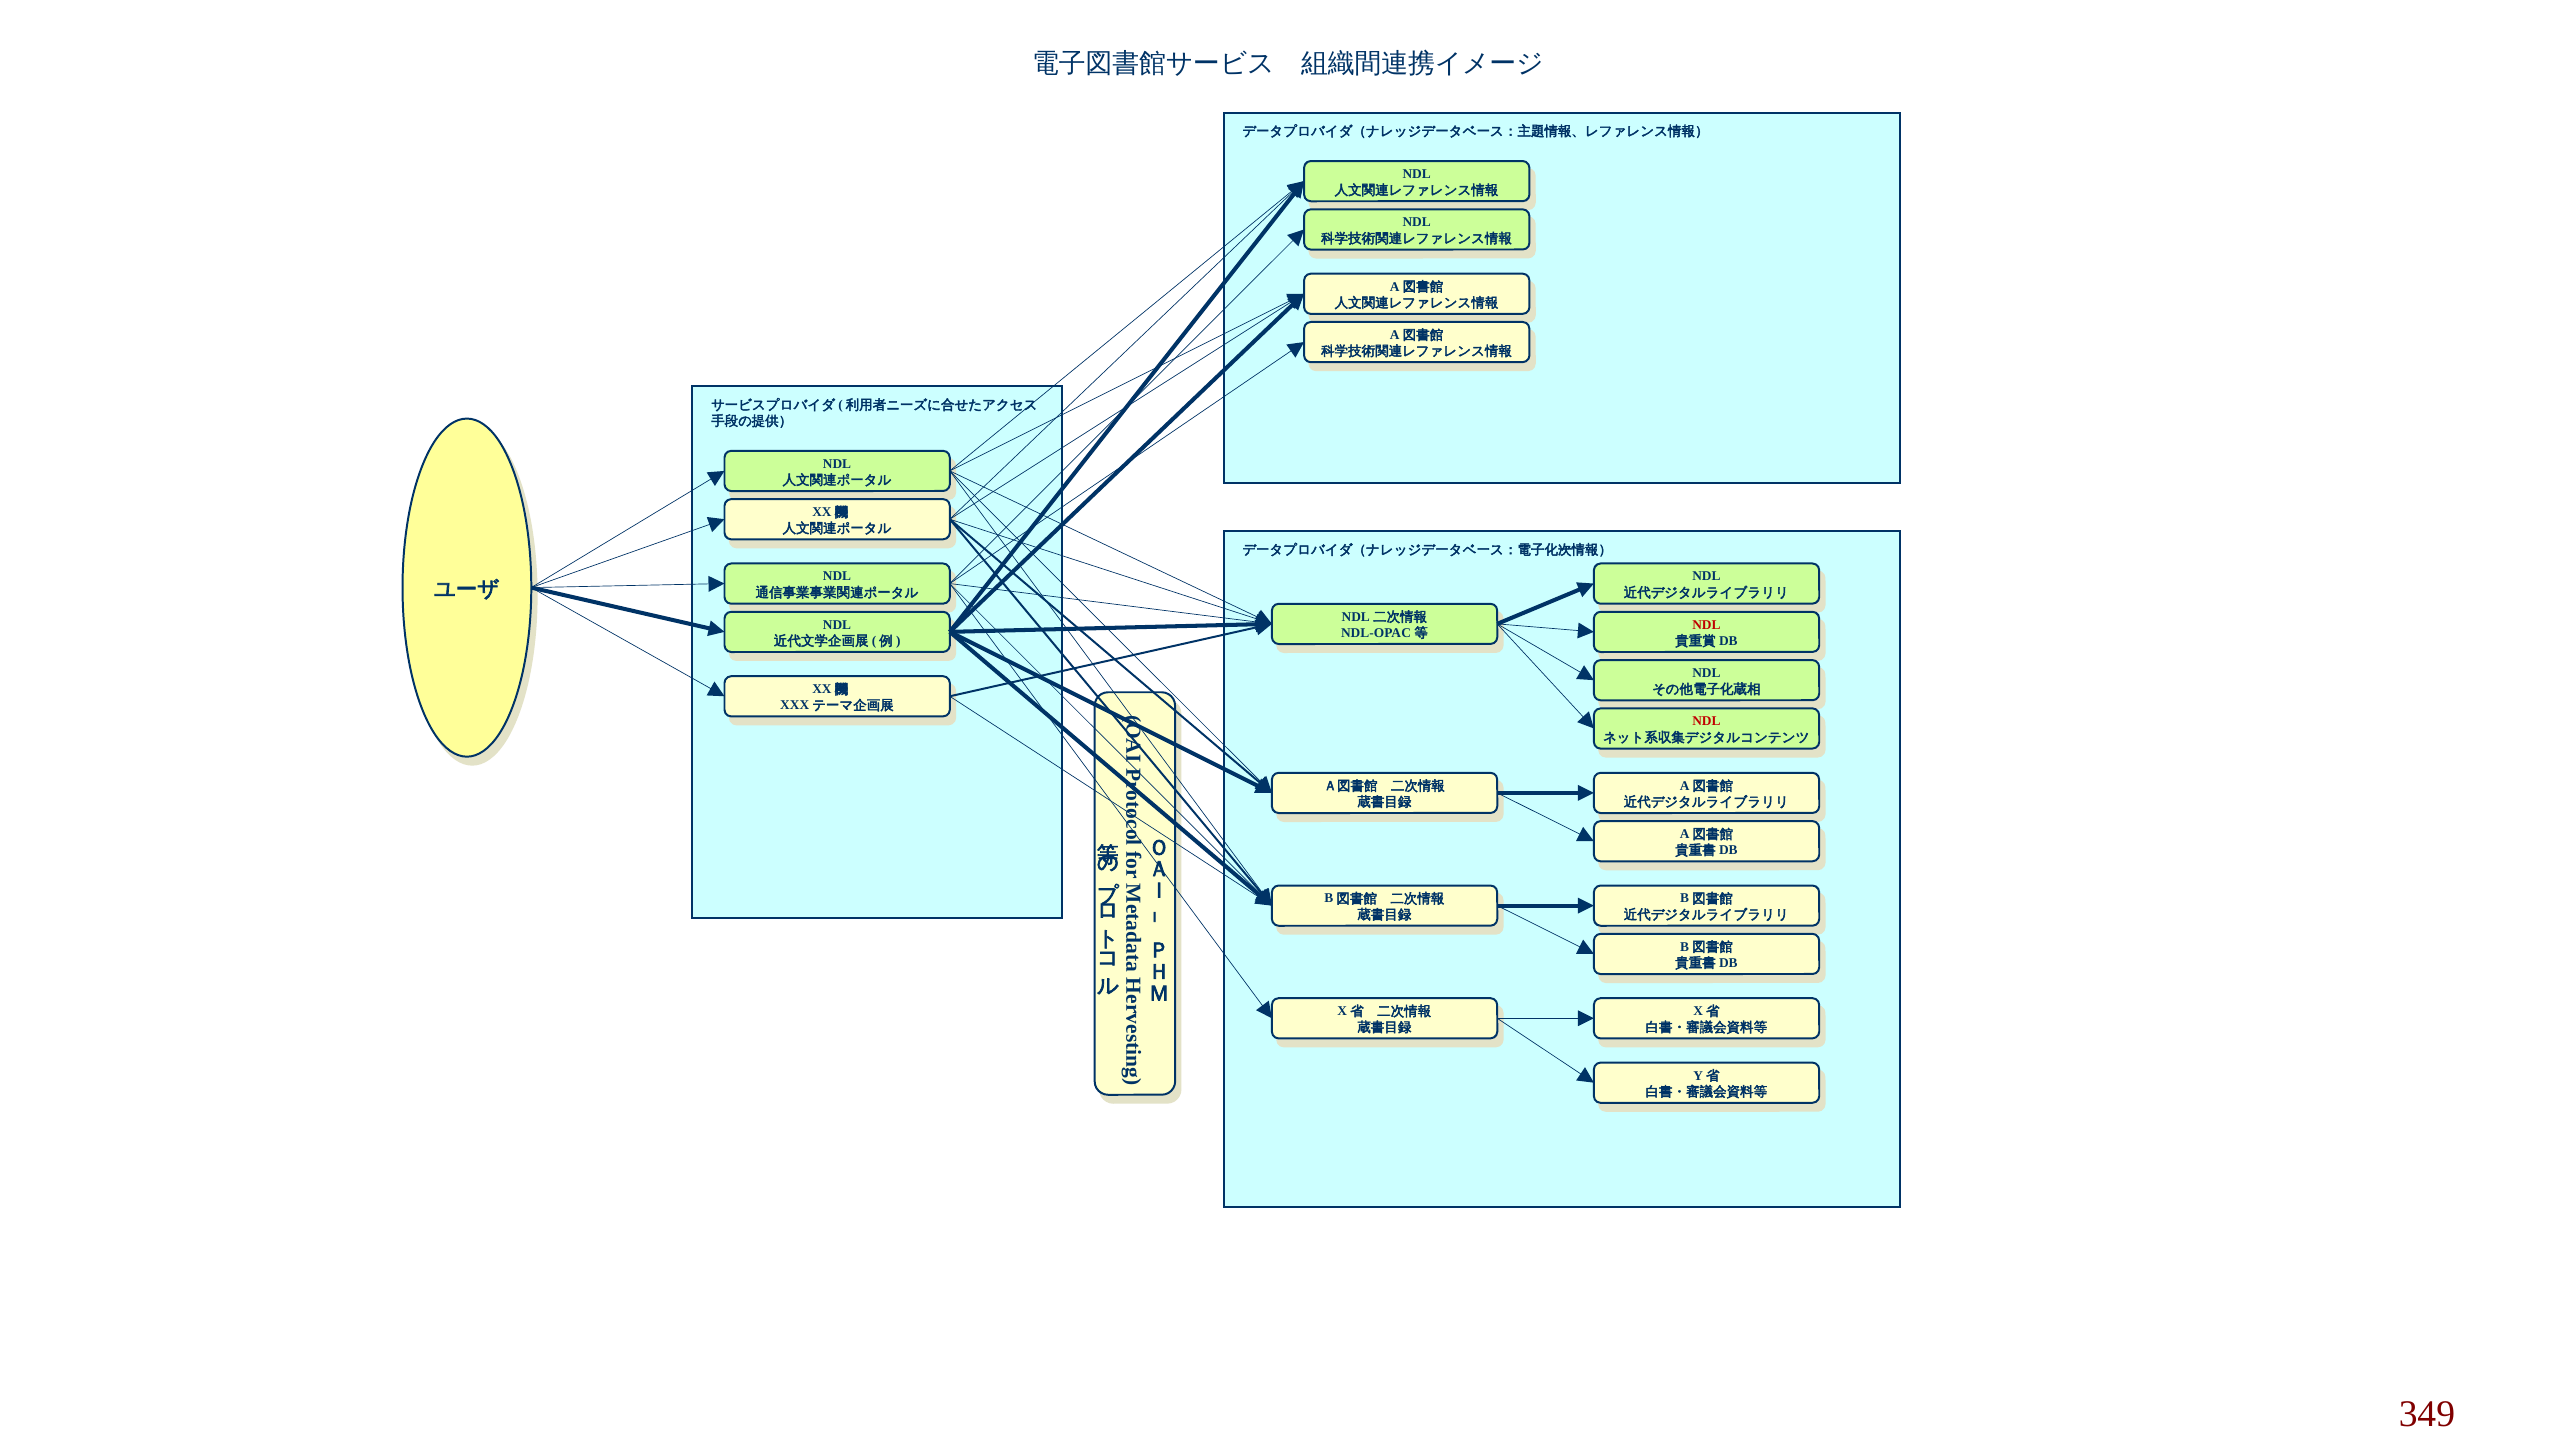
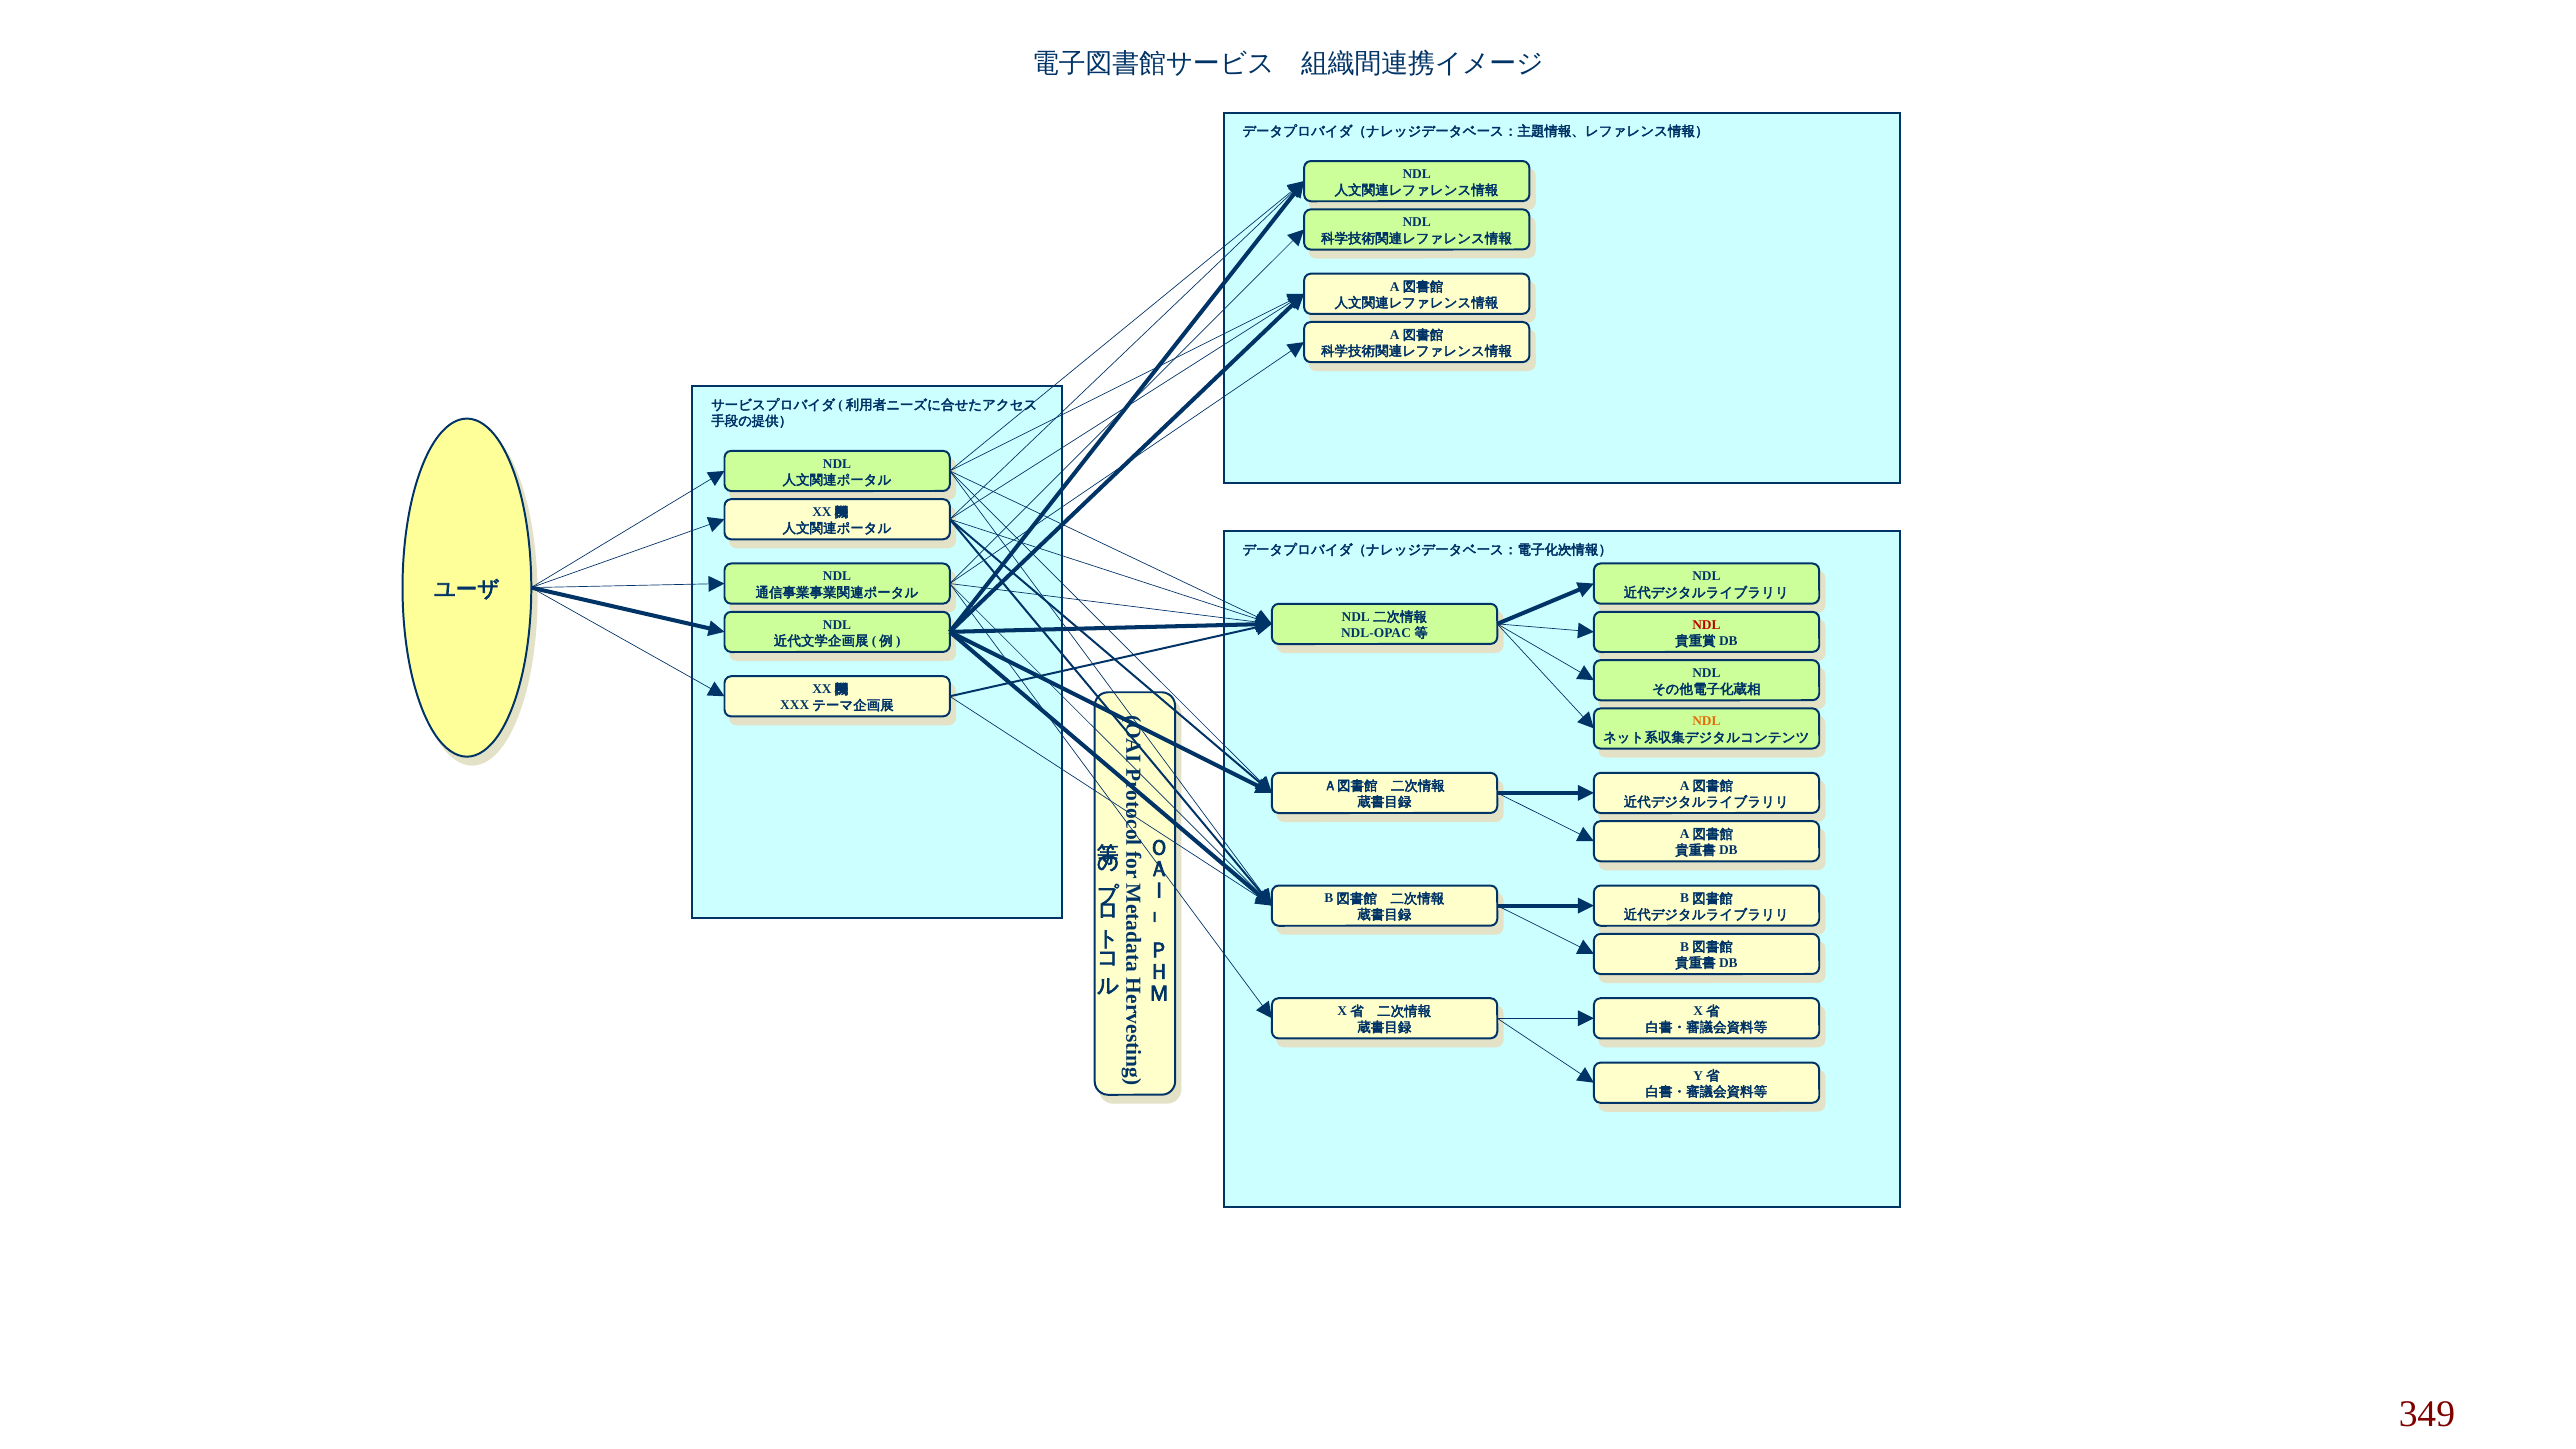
NDL colour: red -> orange (1706, 721)
